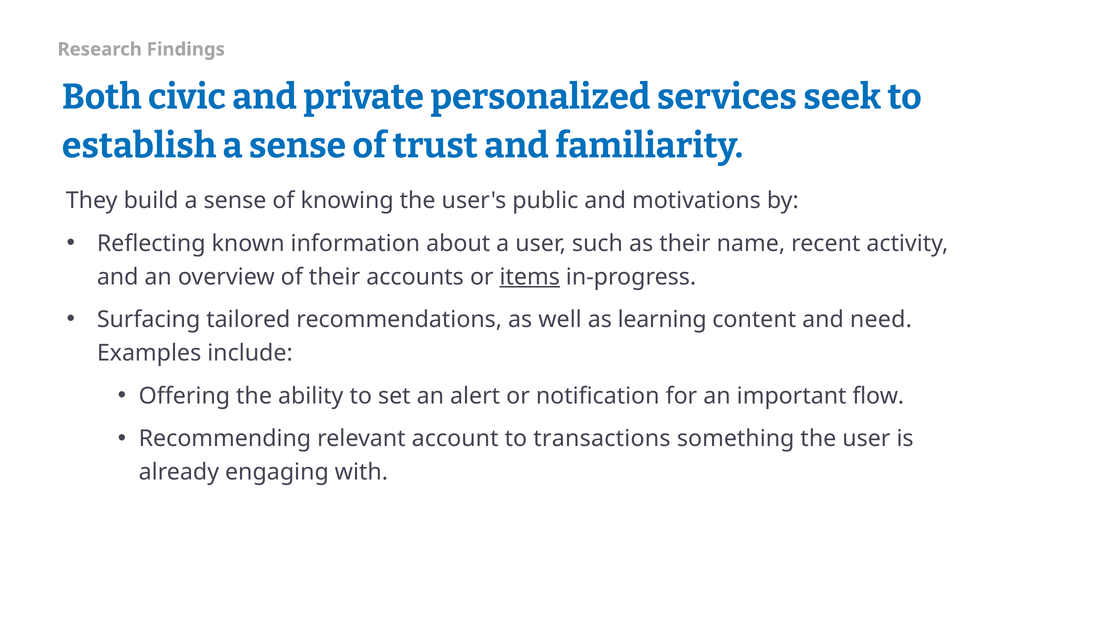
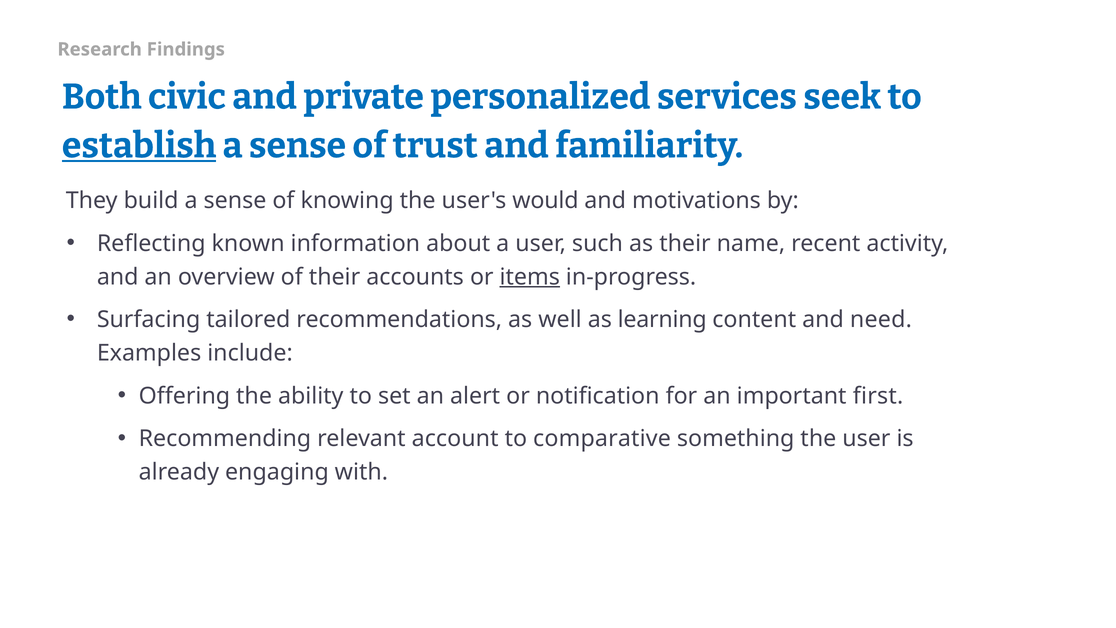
establish underline: none -> present (139, 146)
public: public -> would (545, 200)
flow: flow -> first (878, 396)
transactions: transactions -> comparative (602, 439)
